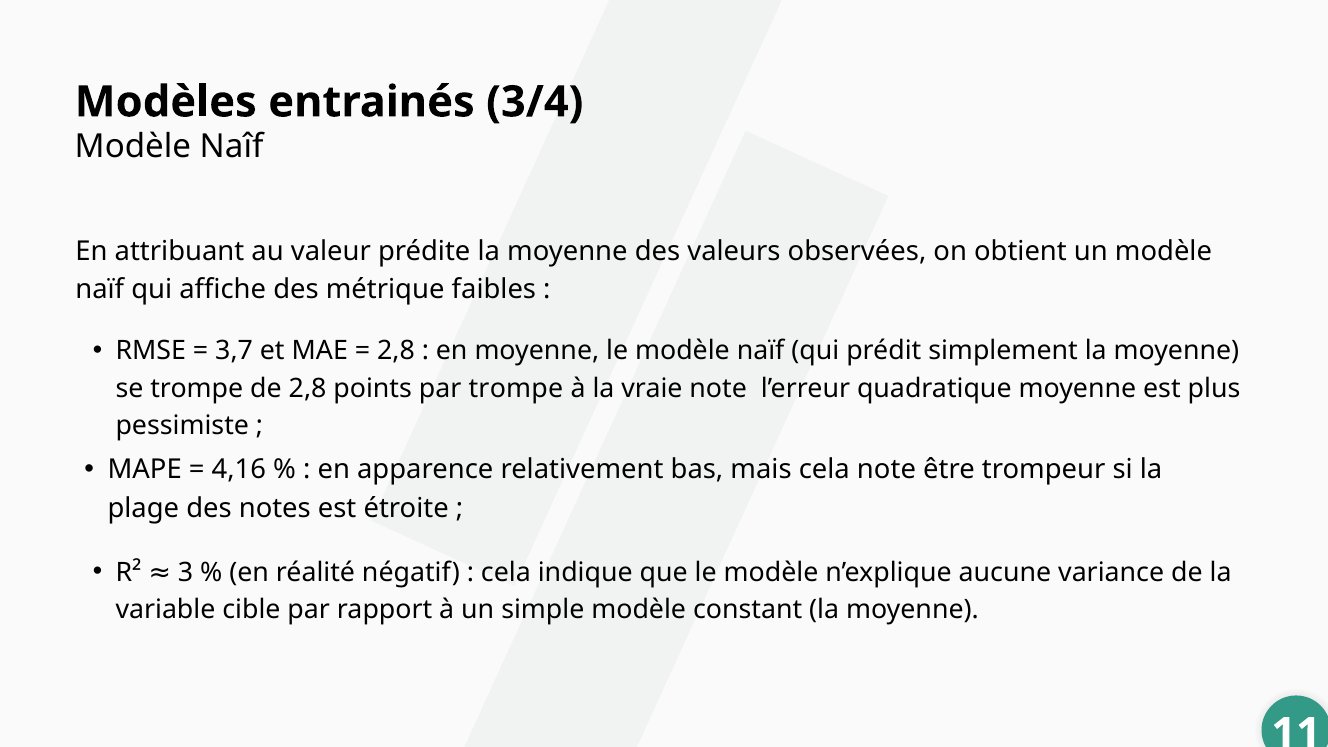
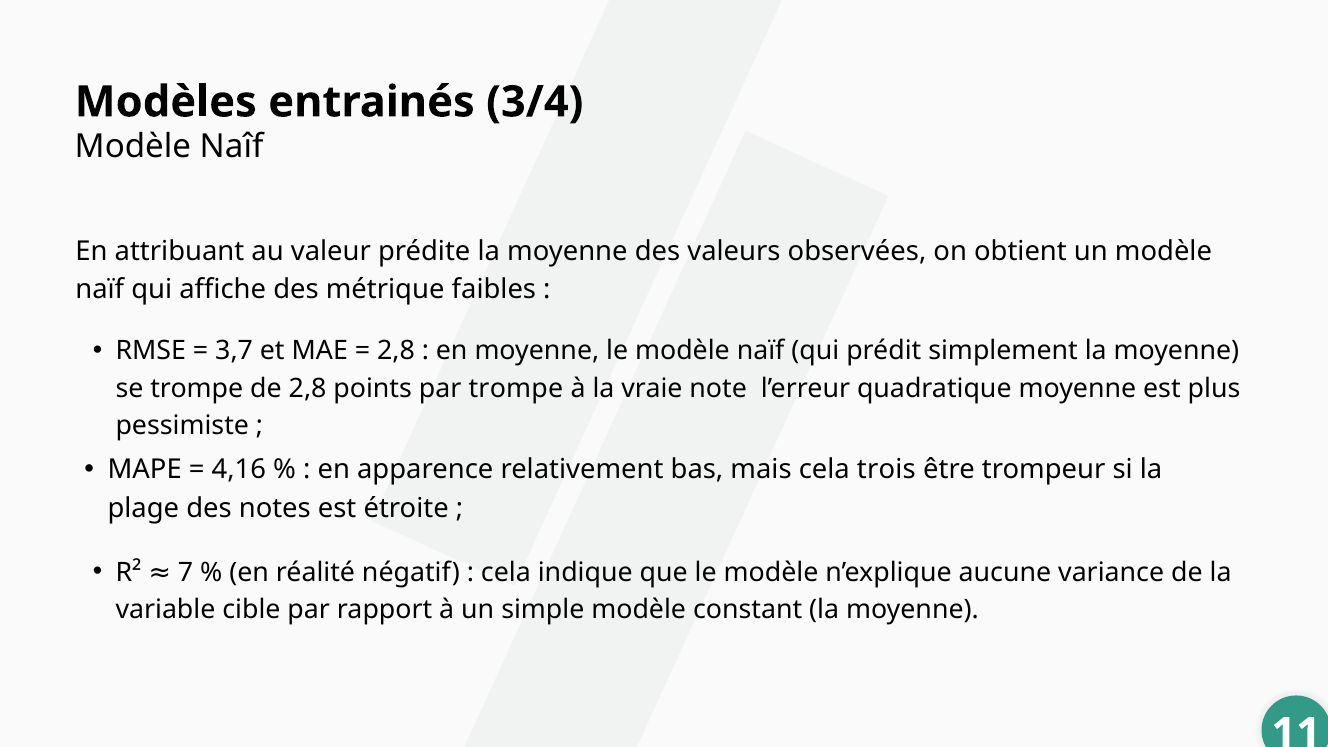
cela note: note -> trois (886, 470)
3: 3 -> 7 (186, 572)
